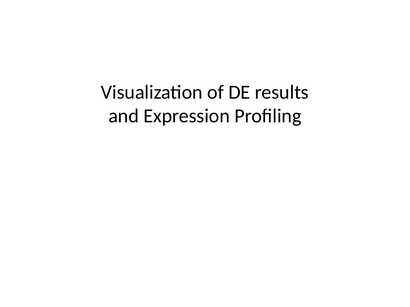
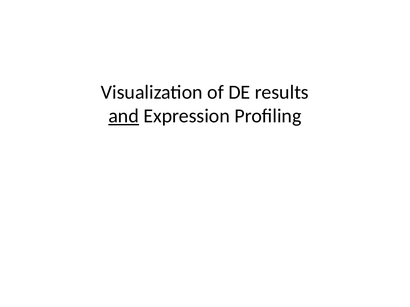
and underline: none -> present (124, 116)
